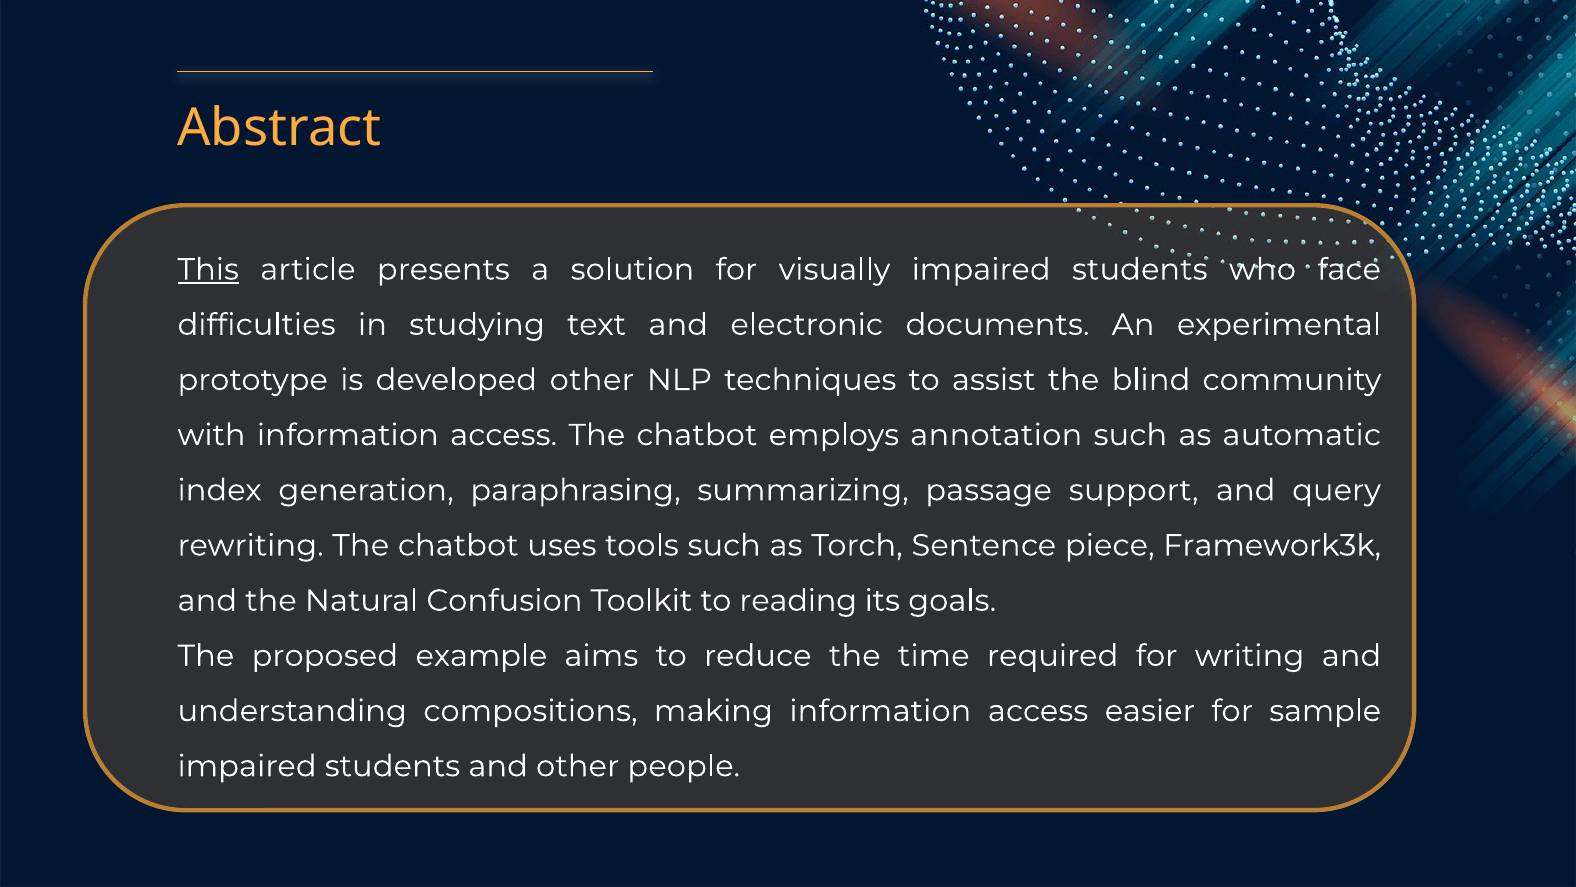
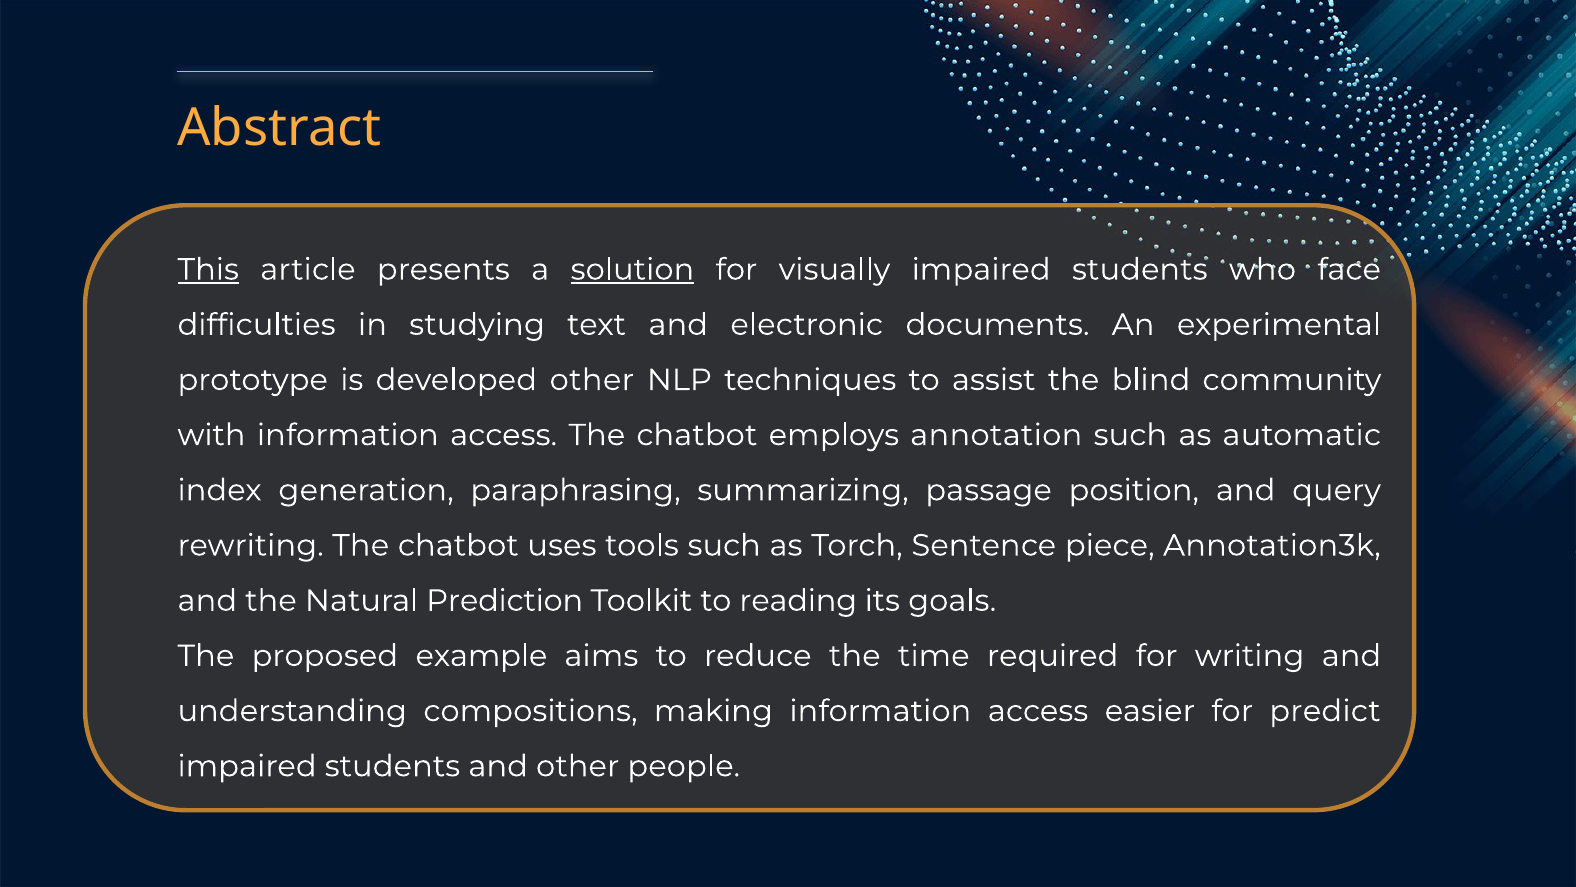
solution underline: none -> present (632, 269)
support: support -> position (1134, 490)
Framework3k: Framework3k -> Annotation3k (1272, 545)
Confusion: Confusion -> Prediction (505, 600)
sample: sample -> predict (1325, 711)
